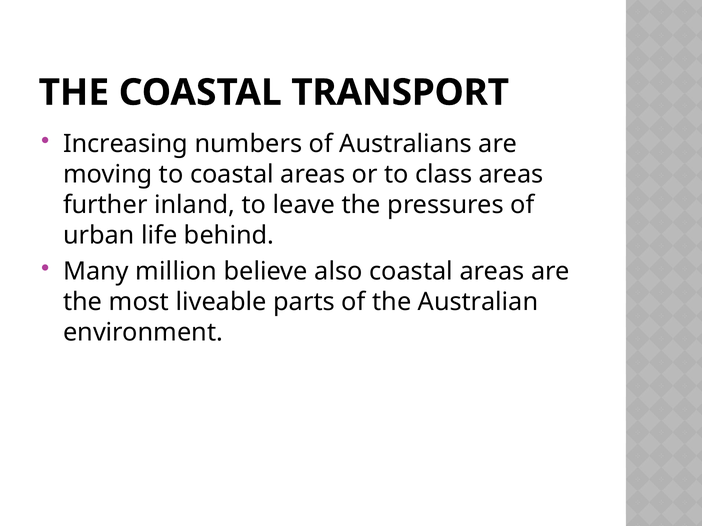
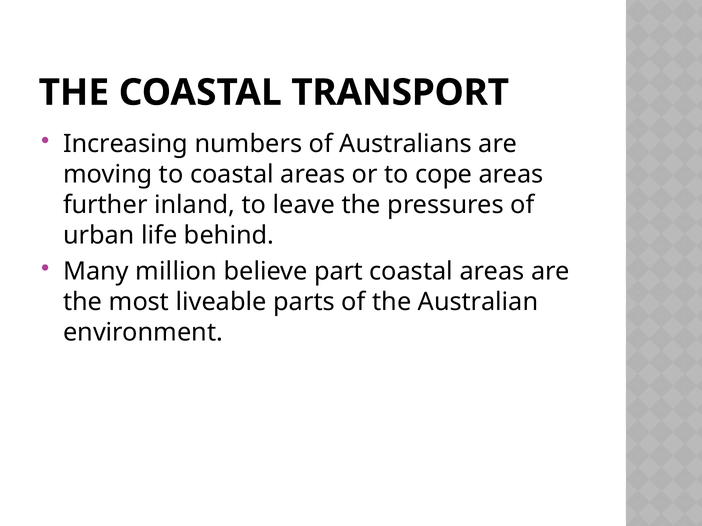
class: class -> cope (444, 175)
also: also -> part (339, 272)
